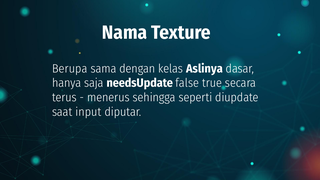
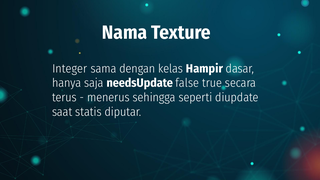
Berupa: Berupa -> Integer (70, 69)
Aslinya: Aslinya -> Hampir (204, 69)
input: input -> statis (88, 112)
